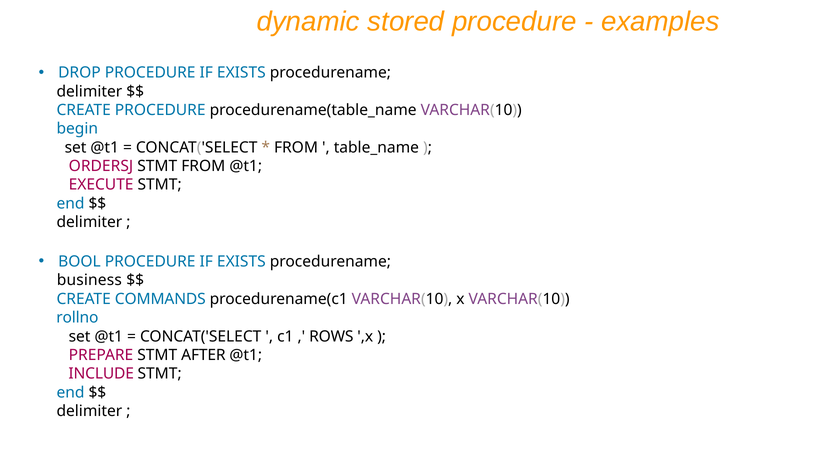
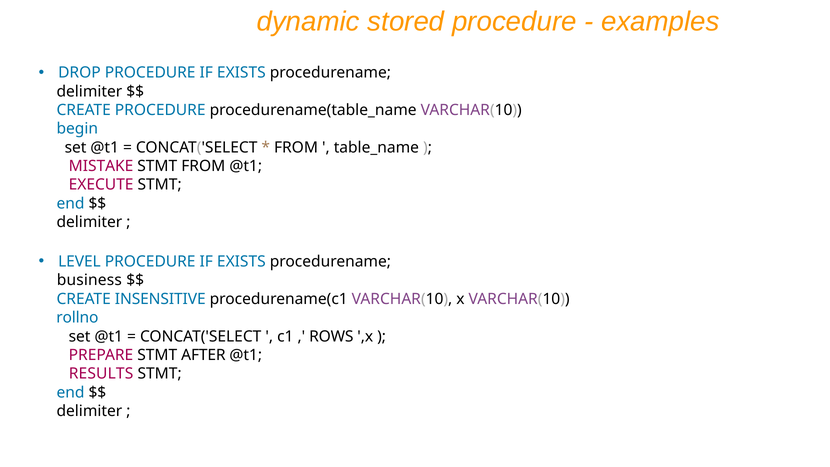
ORDERSJ: ORDERSJ -> MISTAKE (101, 166)
BOOL: BOOL -> LEVEL (79, 262)
COMMANDS: COMMANDS -> INSENSITIVE (160, 299)
INCLUDE: INCLUDE -> RESULTS (101, 374)
